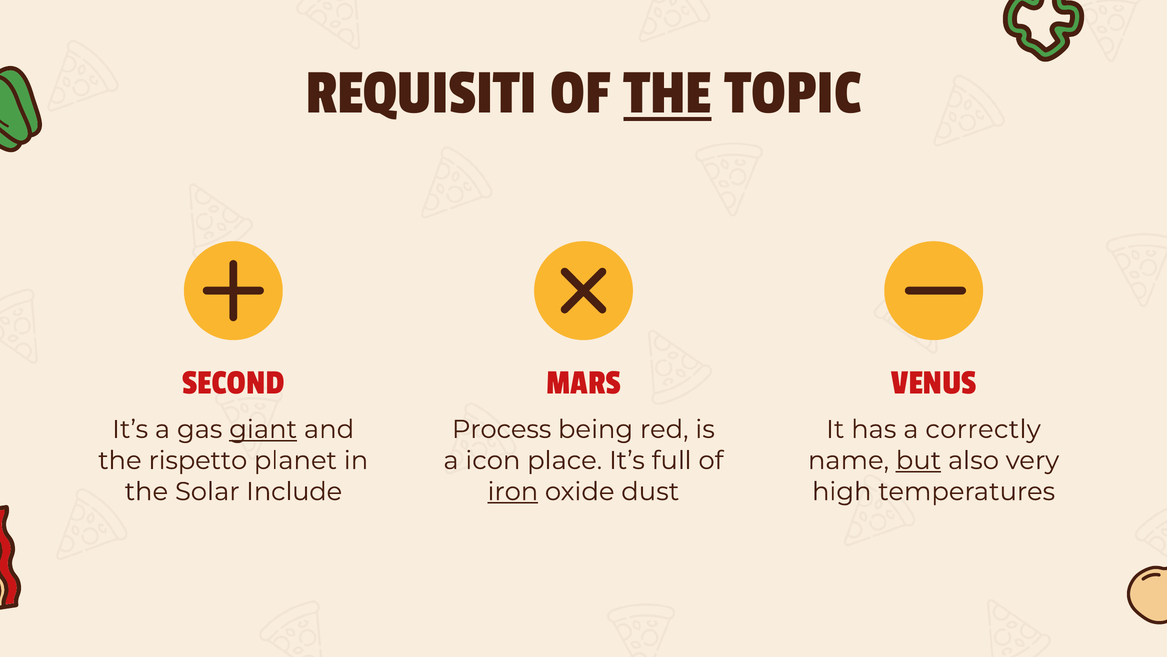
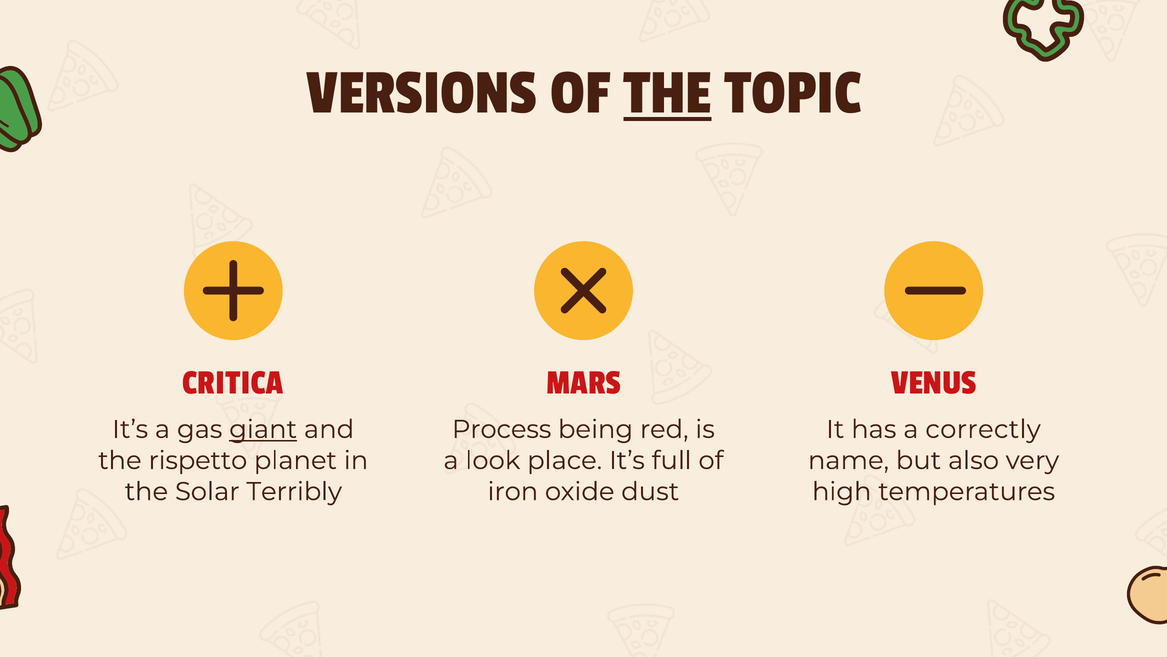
REQUISITI: REQUISITI -> VERSIONS (421, 91)
SECOND: SECOND -> CRITICA (233, 381)
icon: icon -> look (493, 460)
but underline: present -> none (918, 460)
Include: Include -> Terribly (294, 491)
iron underline: present -> none (513, 491)
